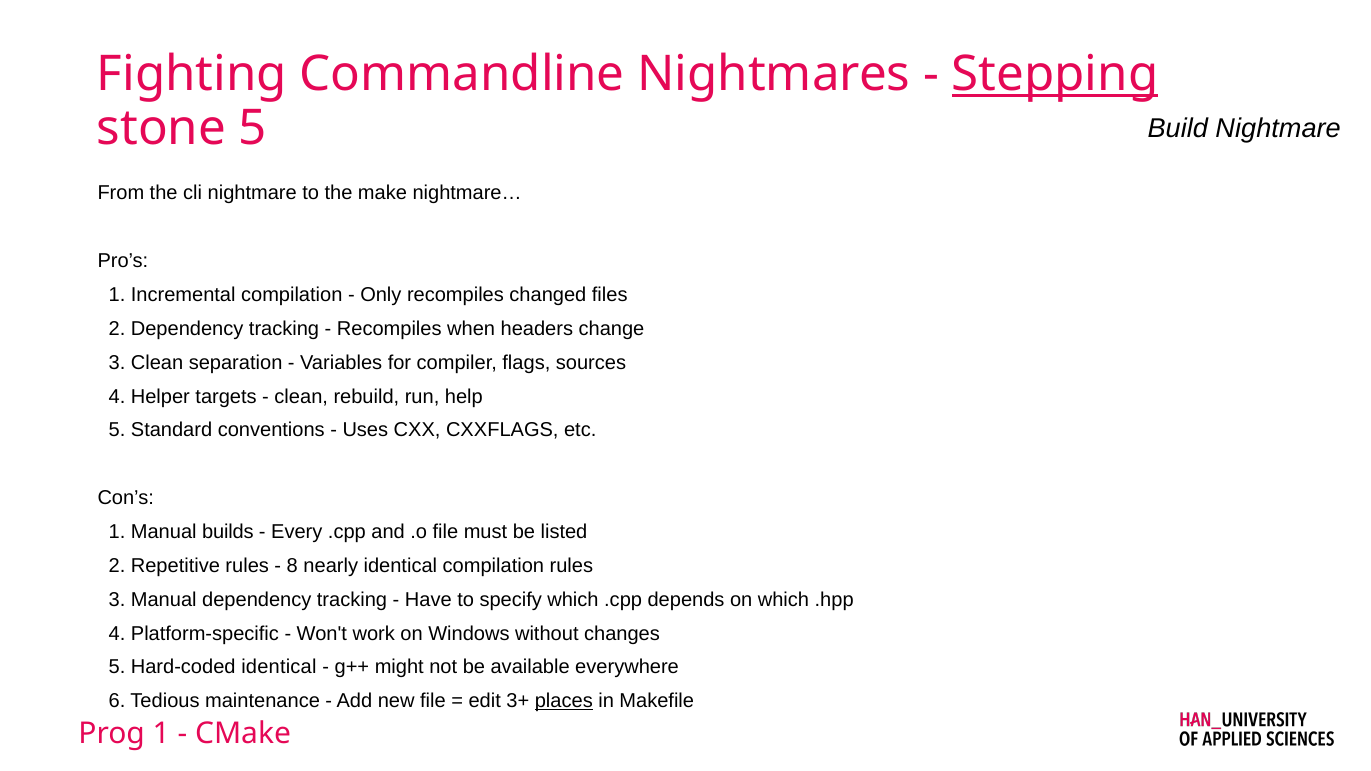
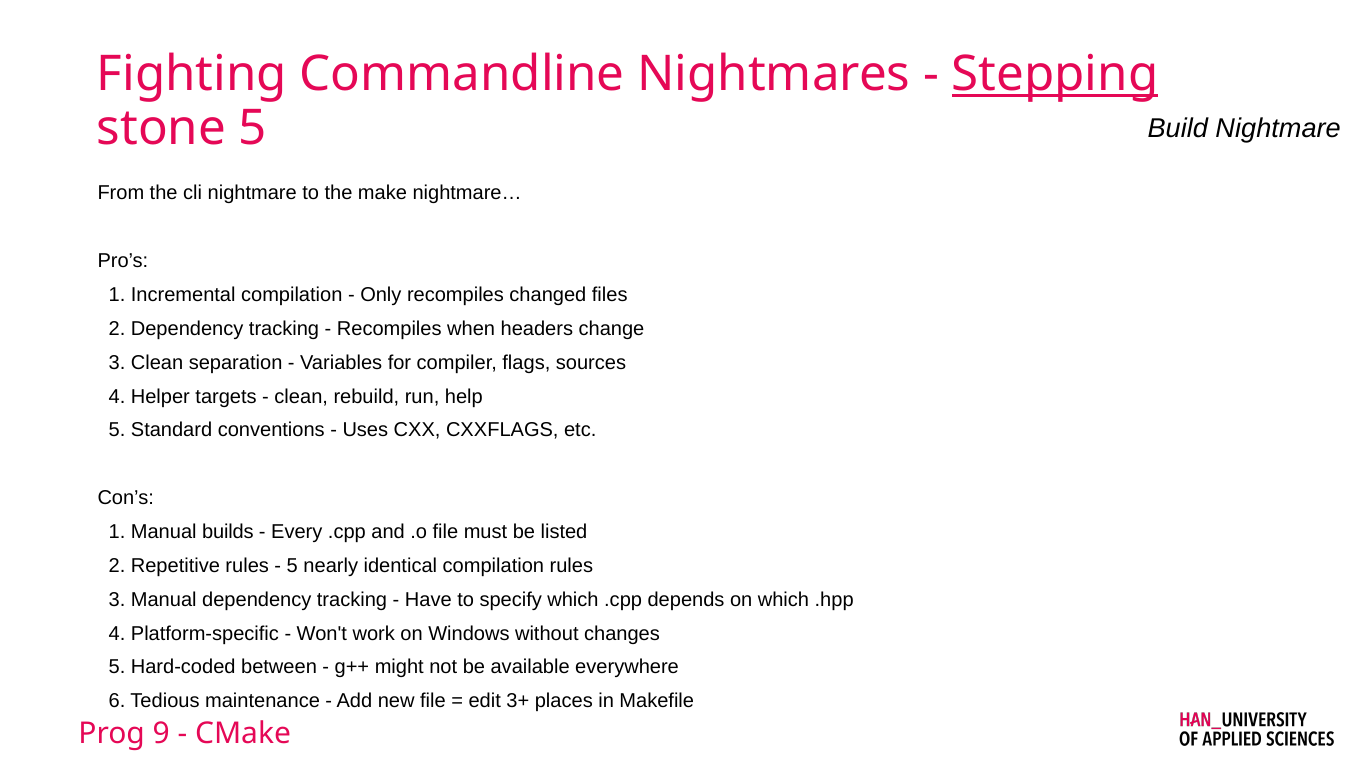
8: 8 -> 5 (292, 566)
Hard-coded identical: identical -> between (279, 667)
places underline: present -> none (564, 701)
1: 1 -> 9 (161, 733)
